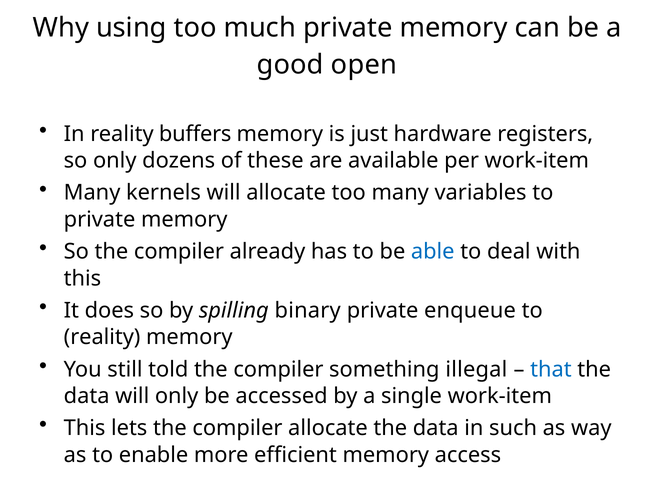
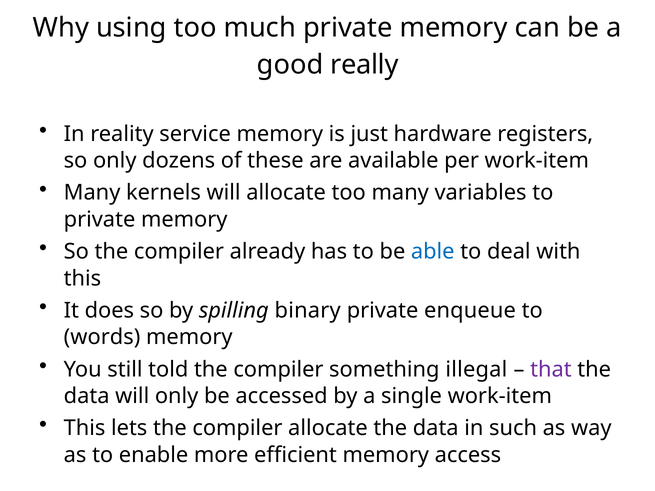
open: open -> really (364, 65)
buffers: buffers -> service (195, 134)
reality: reality -> words (102, 337)
that colour: blue -> purple (551, 369)
